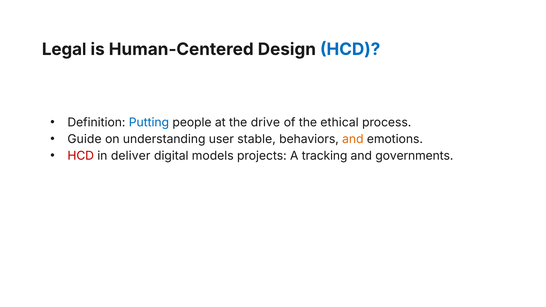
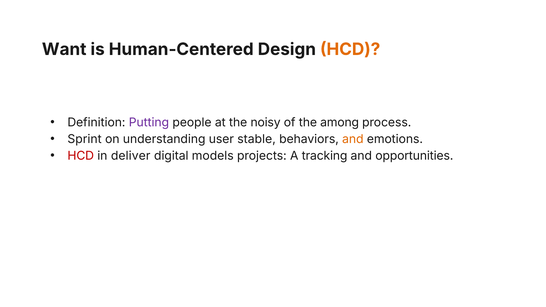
Legal: Legal -> Want (64, 49)
HCD colour: blue -> orange (350, 49)
Putting colour: blue -> purple (149, 123)
drive: drive -> noisy (266, 123)
ethical: ethical -> among (340, 123)
Guide: Guide -> Sprint (85, 139)
governments: governments -> opportunities (414, 156)
